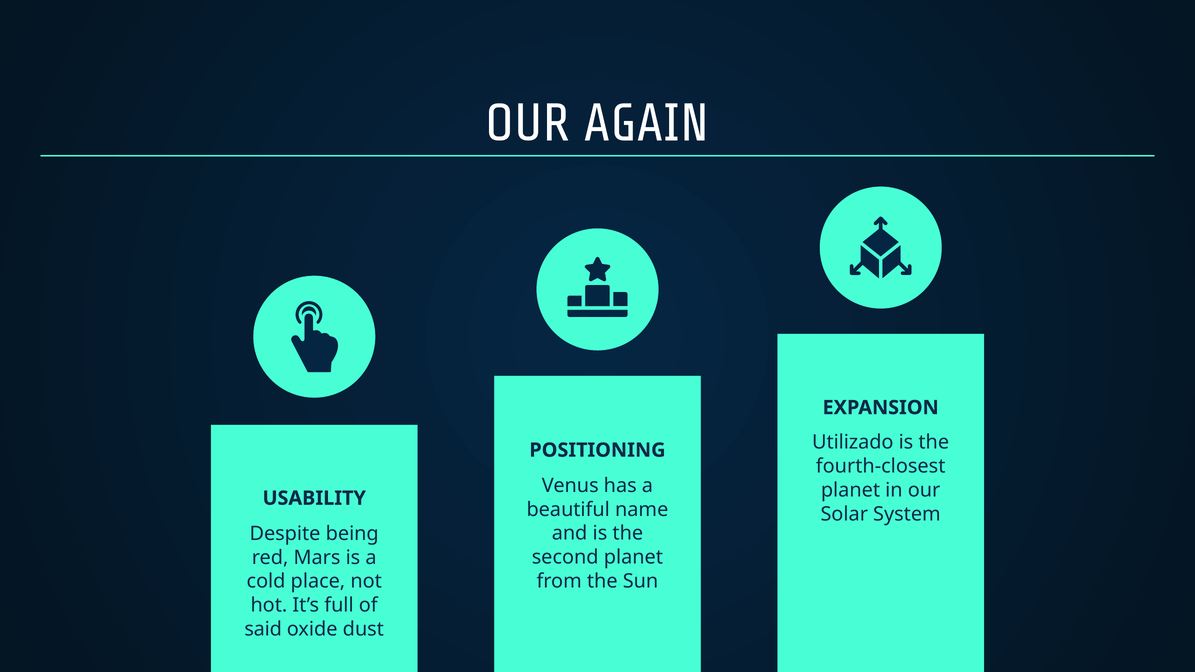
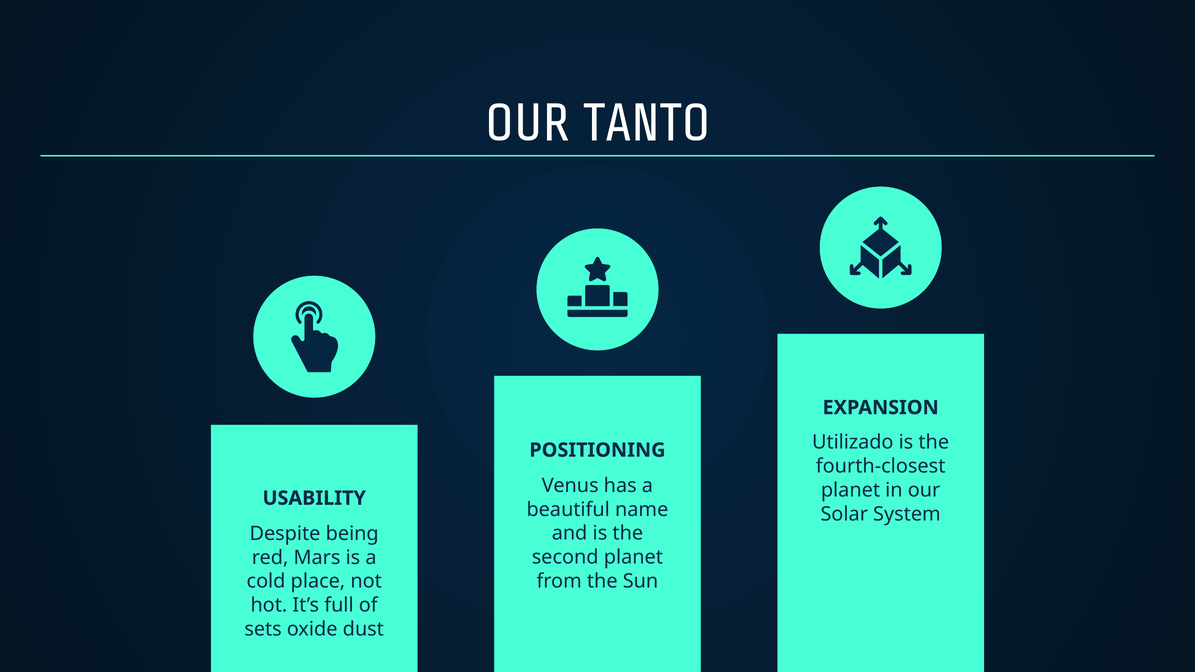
AGAIN: AGAIN -> TANTO (647, 123)
said: said -> sets (263, 629)
